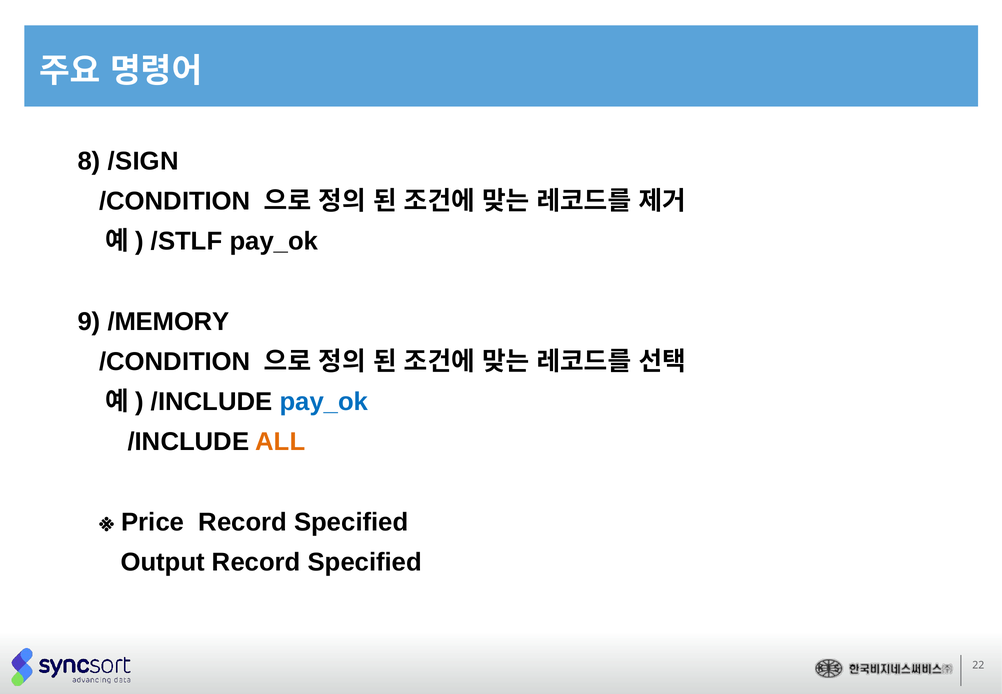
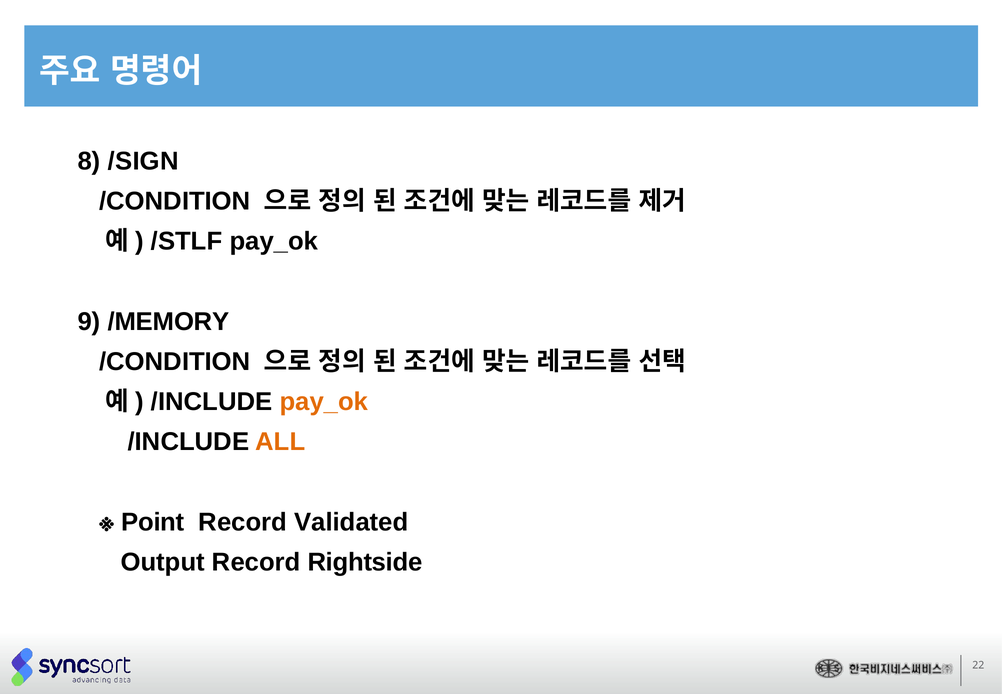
pay_ok colour: blue -> orange (324, 402)
Price: Price -> Point (153, 522)
Specified: Specified -> Validated (351, 522)
Output Record Specified: Specified -> Rightside (365, 562)
